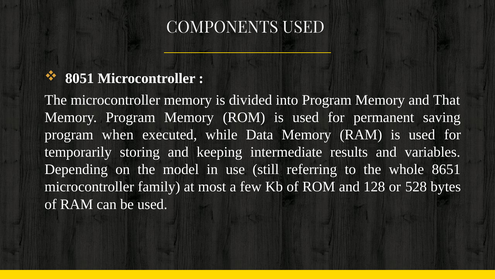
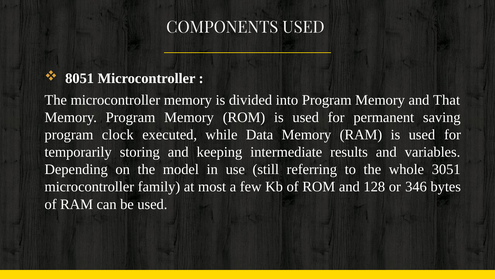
when: when -> clock (118, 134)
8651: 8651 -> 3051 (446, 169)
528: 528 -> 346 (416, 186)
